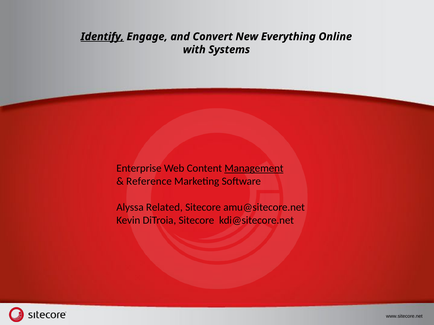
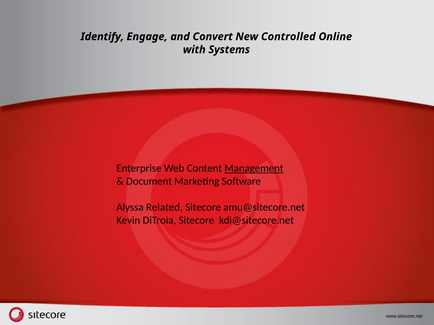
Identify underline: present -> none (102, 37)
Everything: Everything -> Controlled (288, 37)
Reference: Reference -> Document (149, 182)
